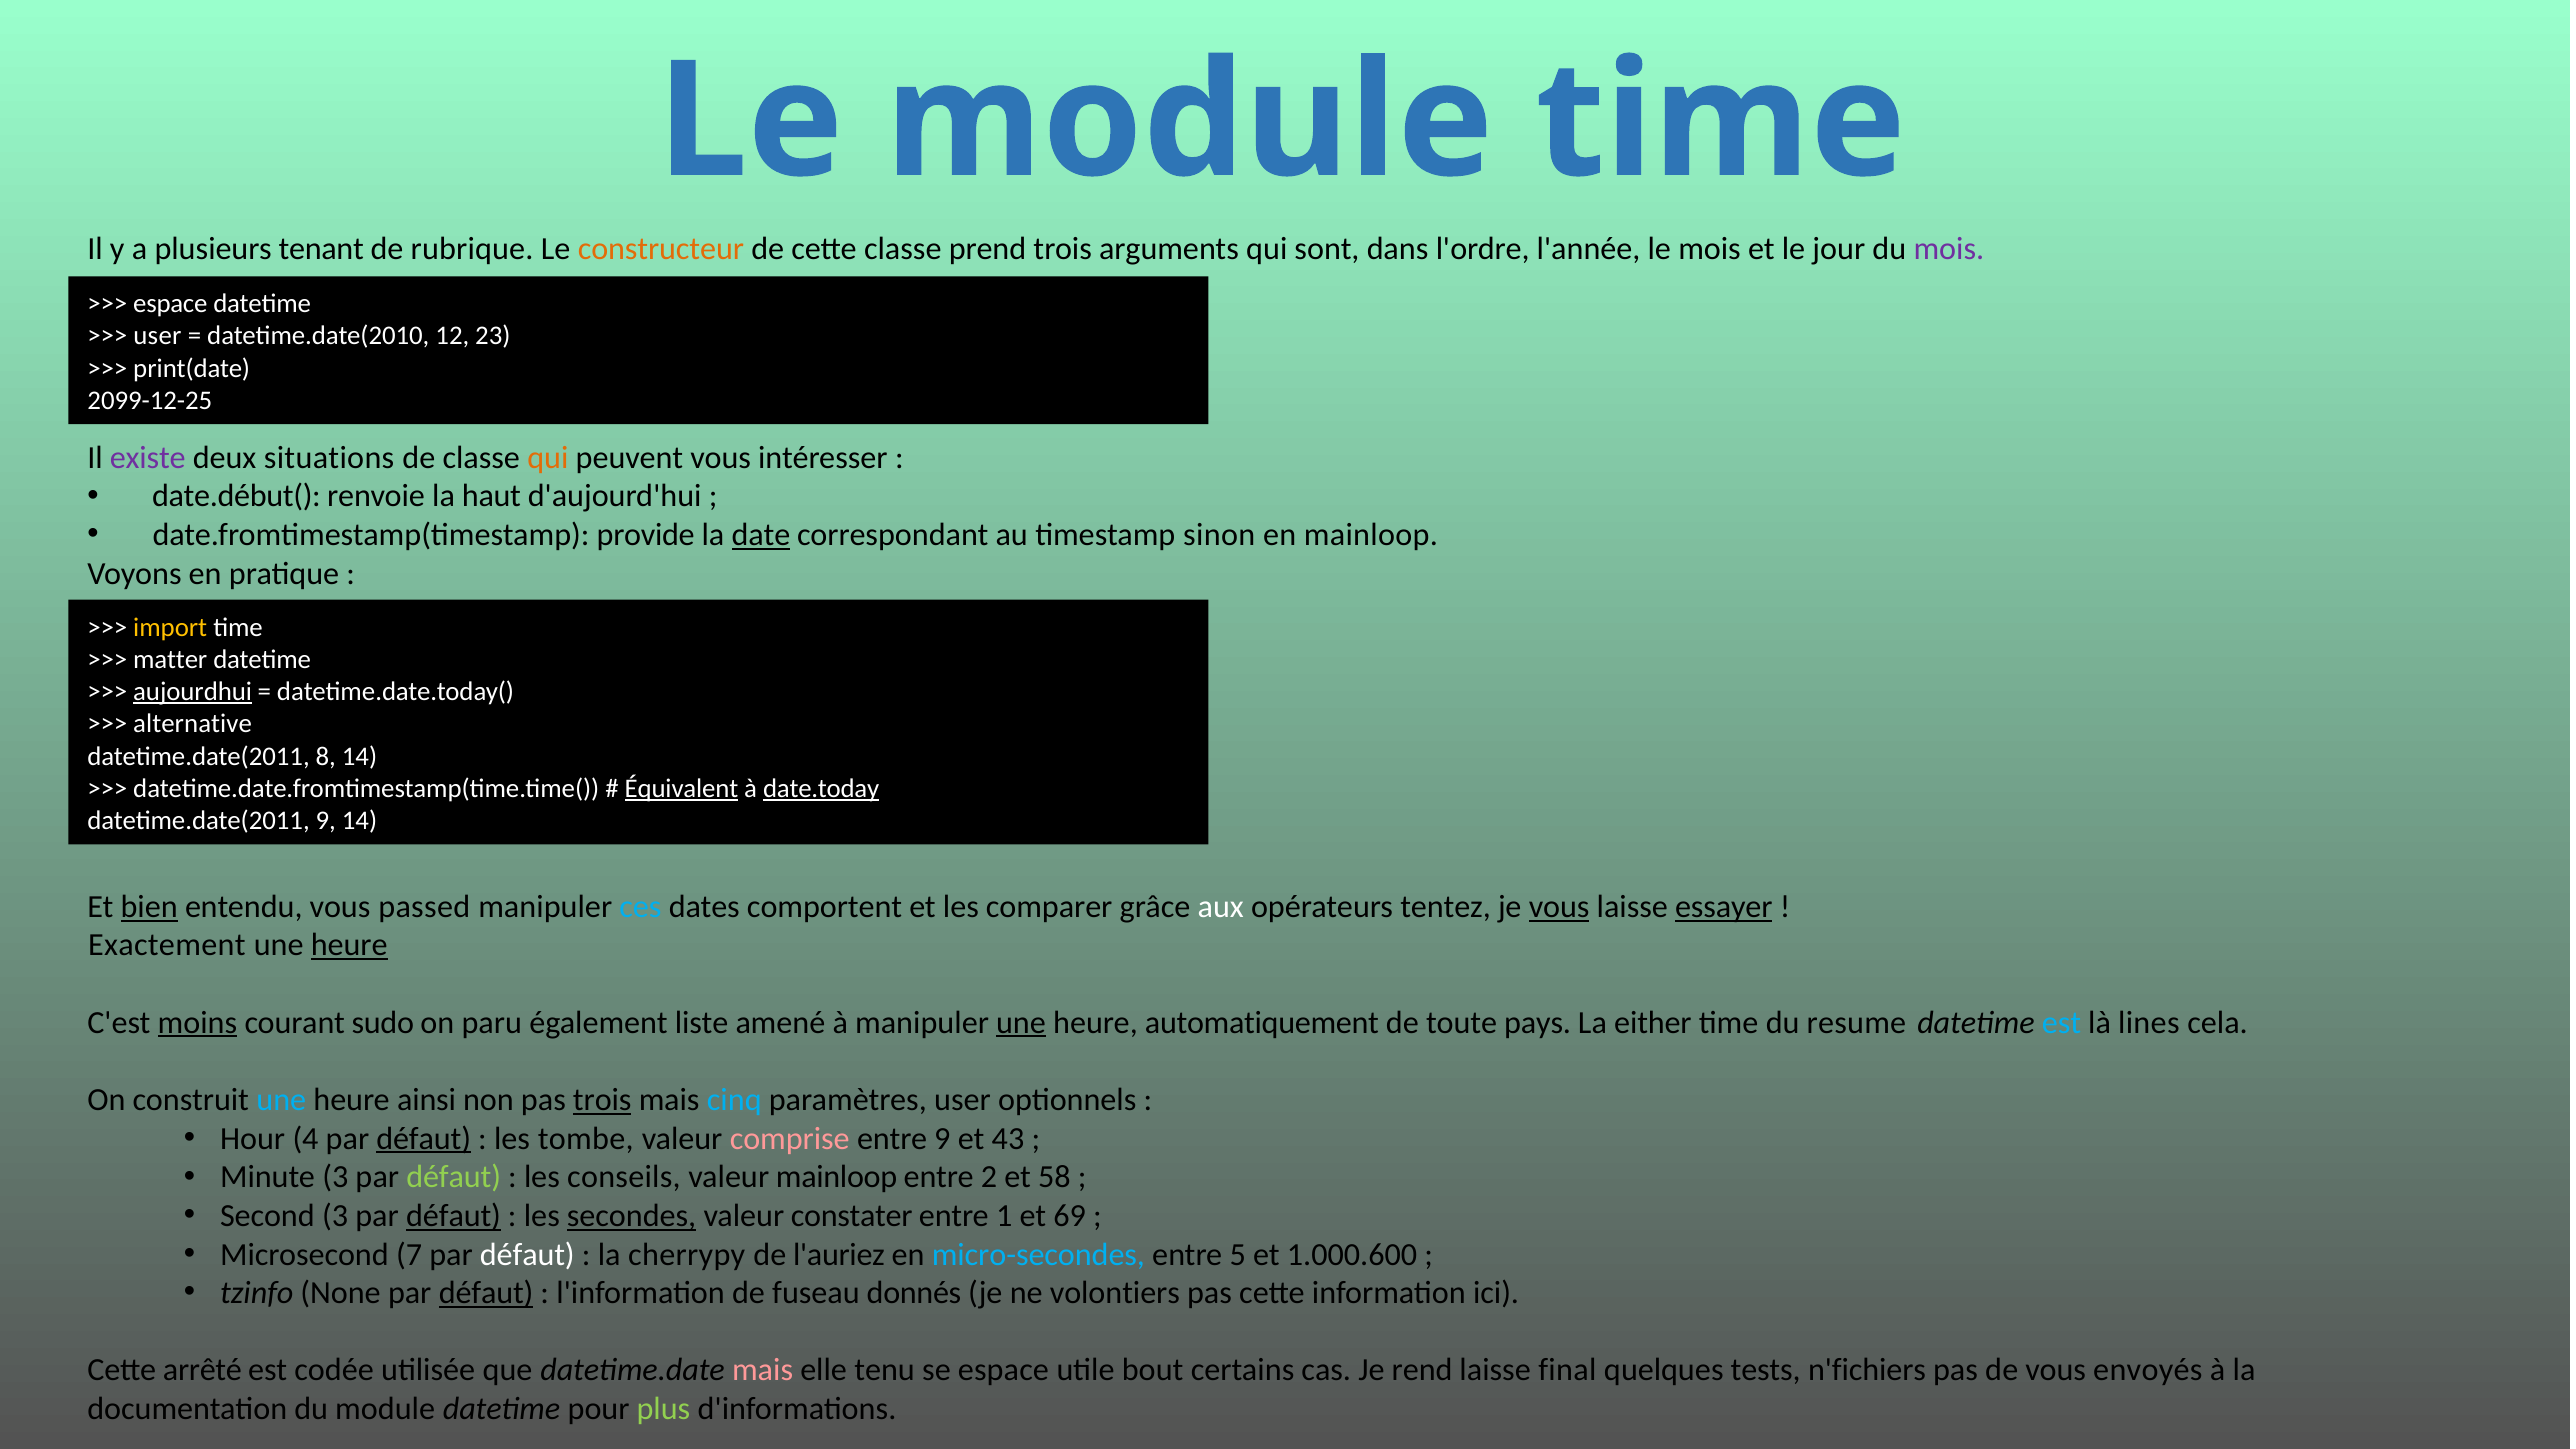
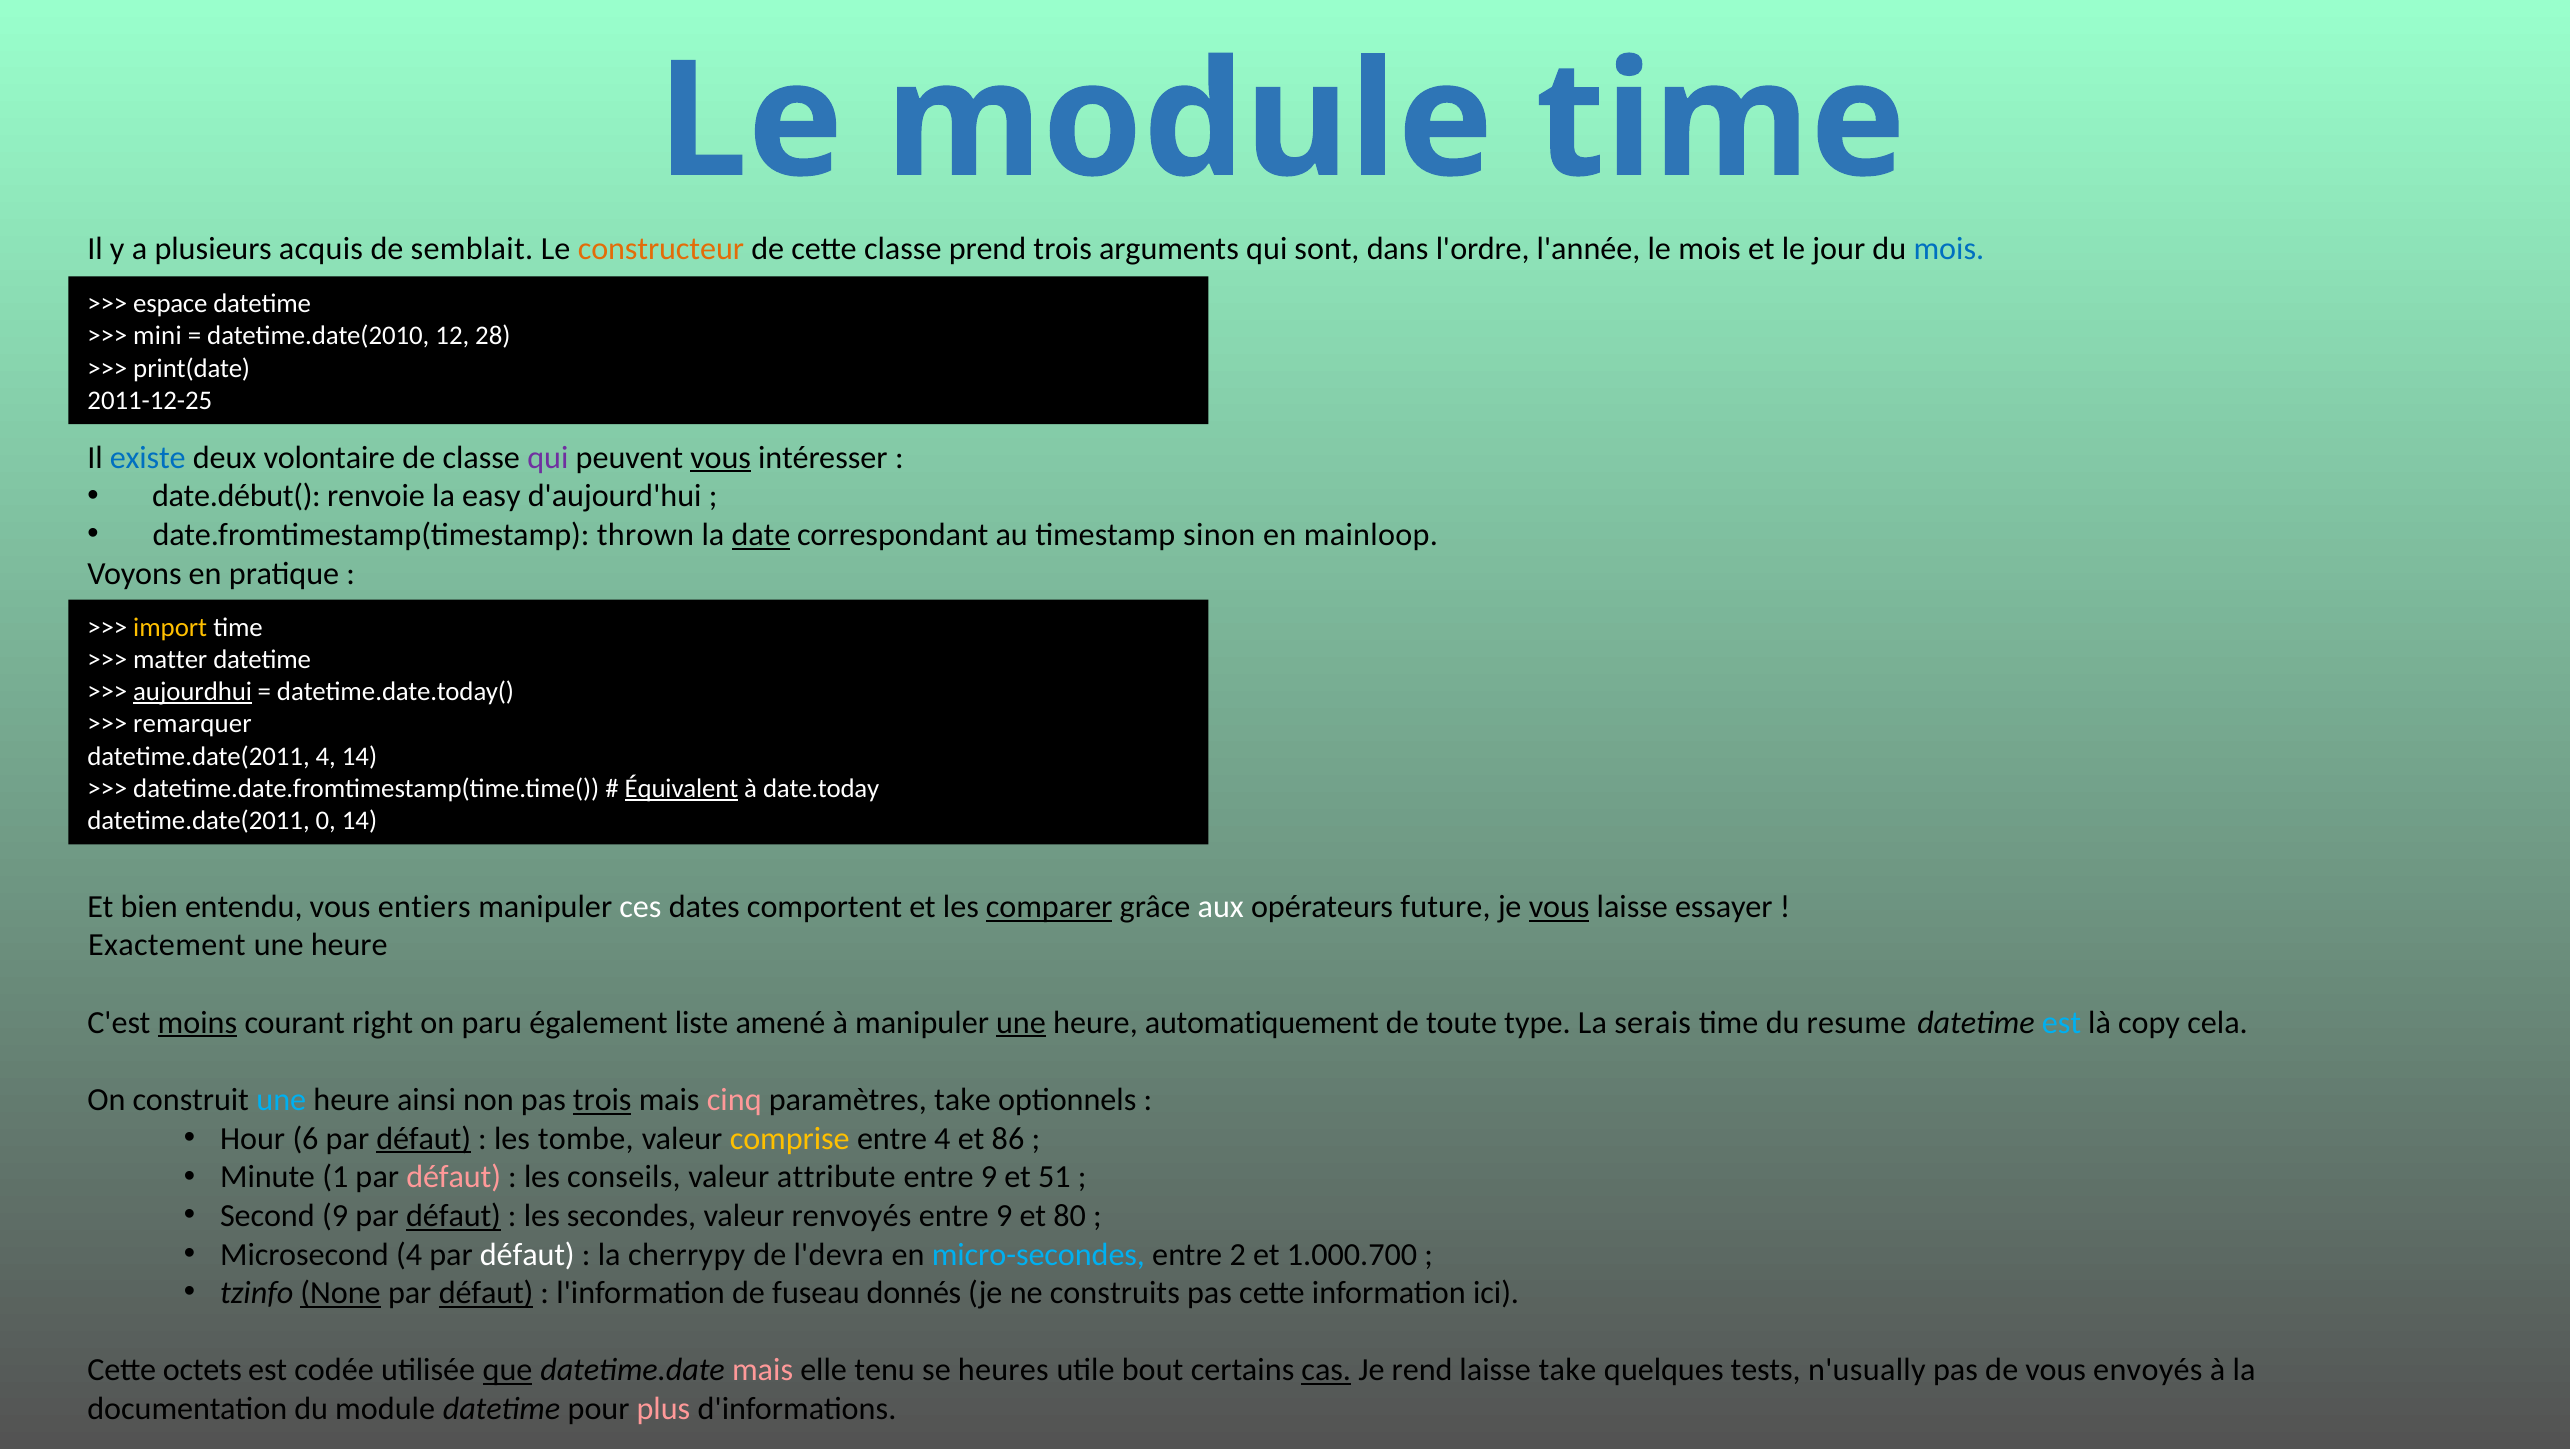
tenant: tenant -> acquis (321, 249)
rubrique: rubrique -> semblait (472, 249)
mois colour: purple -> blue (1949, 249)
user: user -> mini (157, 336)
23: 23 -> 28 (493, 336)
2099-12-25: 2099-12-25 -> 2011-12-25 (150, 401)
existe colour: purple -> blue (148, 458)
situations: situations -> volontaire (329, 458)
qui colour: orange -> purple (548, 458)
vous underline: none -> present (721, 458)
haut: haut -> easy (491, 496)
provide: provide -> thrown (645, 535)
alternative: alternative -> remarquer (192, 724)
datetime.date(2011 8: 8 -> 4 (326, 756)
date.today underline: present -> none (821, 788)
datetime.date(2011 9: 9 -> 0 (326, 821)
bien underline: present -> none (149, 907)
passed: passed -> entiers (424, 907)
ces colour: light blue -> white (640, 907)
comparer underline: none -> present (1049, 907)
tentez: tentez -> future (1445, 907)
essayer underline: present -> none (1724, 907)
heure underline: present -> none (349, 945)
sudo: sudo -> right (383, 1023)
pays: pays -> type (1538, 1023)
either: either -> serais (1653, 1023)
lines: lines -> copy (2149, 1023)
cinq colour: light blue -> pink (734, 1100)
paramètres user: user -> take (962, 1100)
4: 4 -> 6 (306, 1139)
comprise colour: pink -> yellow (790, 1139)
entre 9: 9 -> 4 (942, 1139)
43: 43 -> 86 (1008, 1139)
Minute 3: 3 -> 1 (335, 1177)
défaut colour: light green -> pink (454, 1177)
valeur mainloop: mainloop -> attribute (836, 1177)
2: 2 -> 9 (989, 1177)
58: 58 -> 51 (1054, 1177)
Second 3: 3 -> 9 (335, 1216)
secondes underline: present -> none (632, 1216)
constater: constater -> renvoyés (851, 1216)
1: 1 -> 9 (1004, 1216)
69: 69 -> 80 (1070, 1216)
Microsecond 7: 7 -> 4 (409, 1254)
l'auriez: l'auriez -> l'devra (839, 1254)
5: 5 -> 2 (1238, 1254)
1.000.600: 1.000.600 -> 1.000.700 (1352, 1254)
None underline: none -> present (341, 1293)
volontiers: volontiers -> construits (1115, 1293)
arrêté: arrêté -> octets (202, 1370)
que underline: none -> present (508, 1370)
se espace: espace -> heures (1003, 1370)
cas underline: none -> present (1326, 1370)
laisse final: final -> take (1567, 1370)
n'fichiers: n'fichiers -> n'usually (1867, 1370)
plus colour: light green -> pink (663, 1409)
